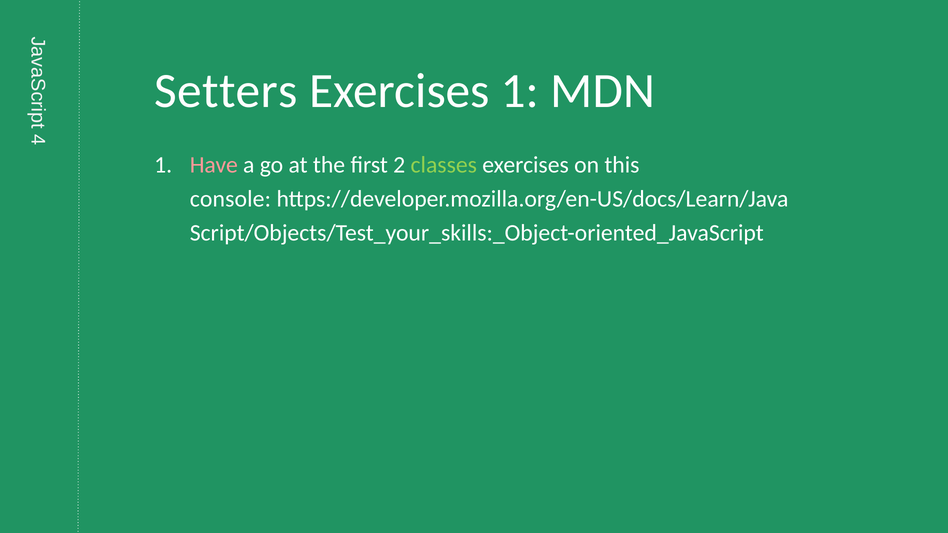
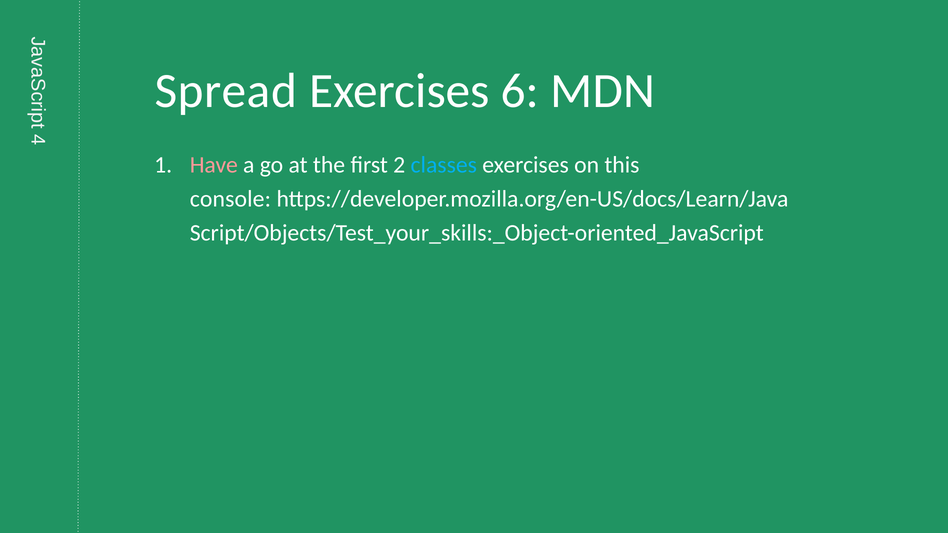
Setters: Setters -> Spread (226, 91)
Exercises 1: 1 -> 6 (520, 91)
classes colour: light green -> light blue (444, 165)
